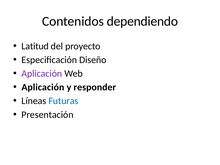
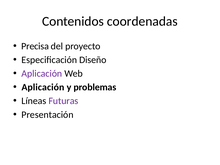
dependiendo: dependiendo -> coordenadas (142, 21)
Latitud: Latitud -> Precisa (35, 46)
responder: responder -> problemas (95, 87)
Futuras colour: blue -> purple (63, 101)
